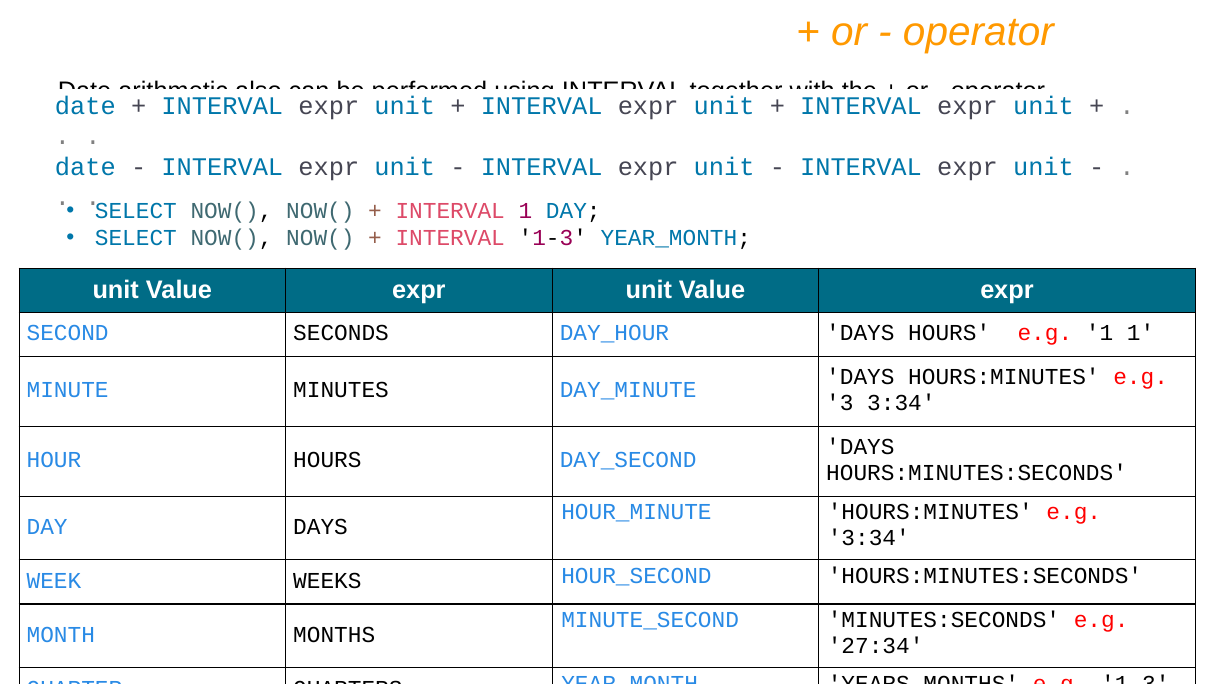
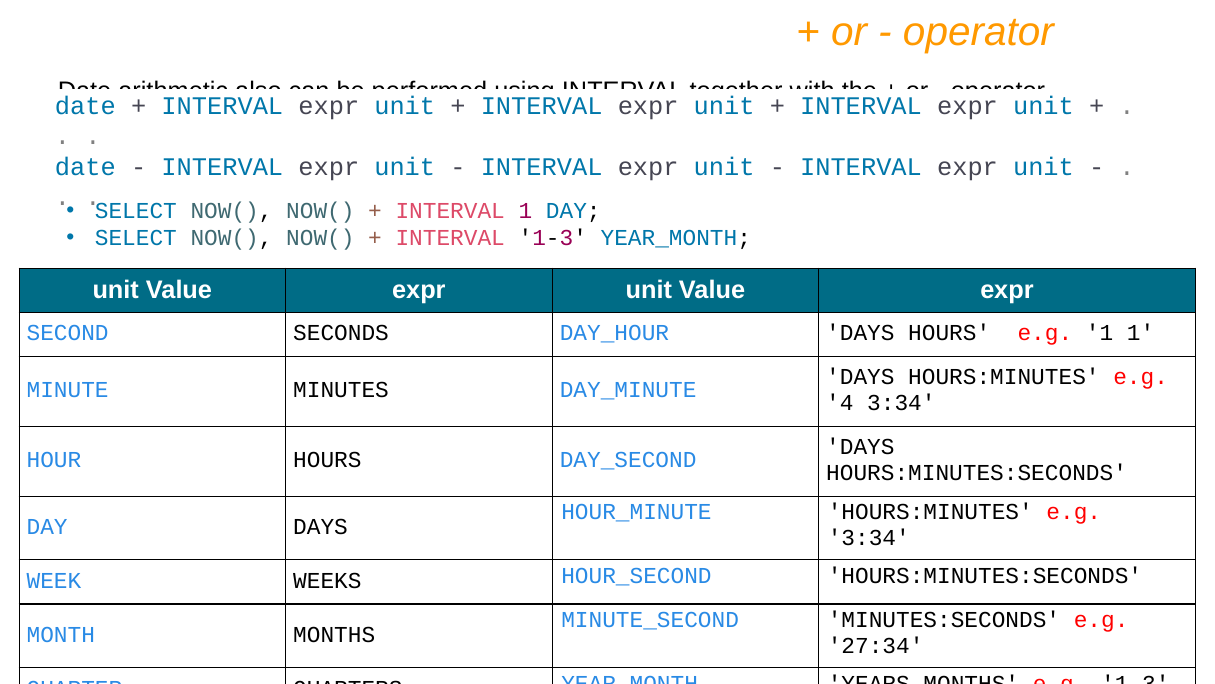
3: 3 -> 4 (840, 402)
